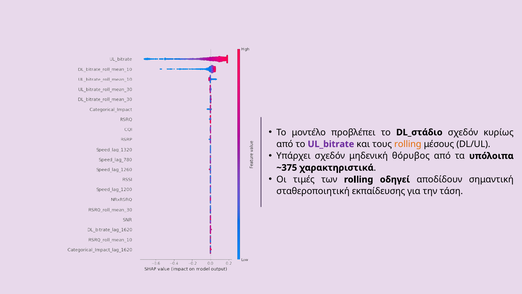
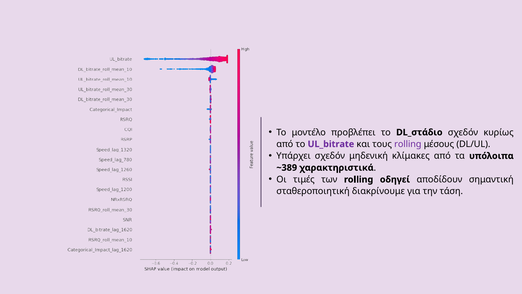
rolling colour: orange -> purple (408, 144)
θόρυβος: θόρυβος -> κλίμακες (411, 156)
~375: ~375 -> ~389 (287, 168)
εκπαίδευσης: εκπαίδευσης -> διακρίνουμε (378, 191)
